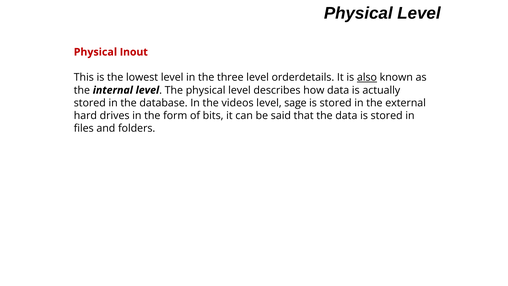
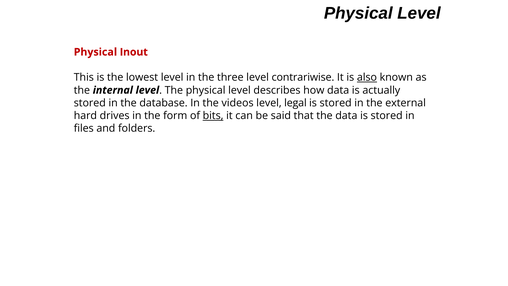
orderdetails: orderdetails -> contrariwise (303, 77)
sage: sage -> legal (295, 103)
bits underline: none -> present (213, 116)
